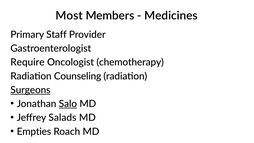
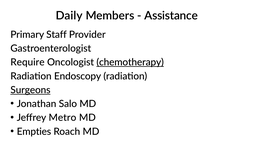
Most: Most -> Daily (69, 16)
Medicines: Medicines -> Assistance (171, 16)
chemotherapy underline: none -> present (130, 62)
Counseling: Counseling -> Endoscopy (78, 76)
Salo underline: present -> none (68, 104)
Salads: Salads -> Metro (62, 118)
